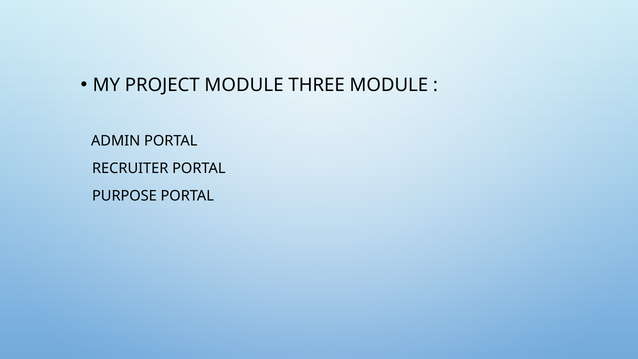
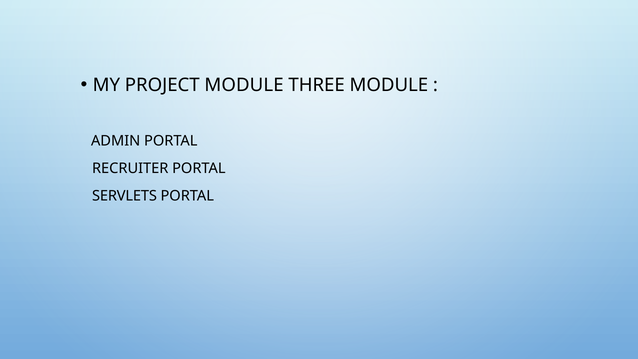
PURPOSE: PURPOSE -> SERVLETS (124, 196)
